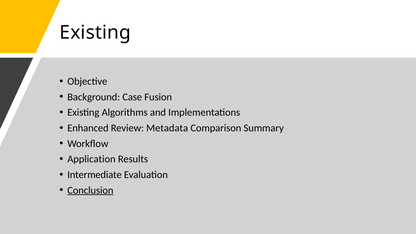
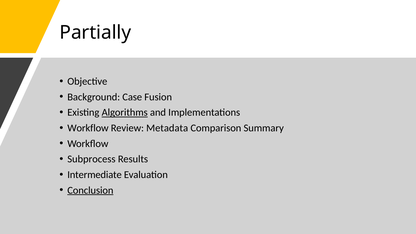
Existing: Existing -> Partially (95, 33)
Algorithms underline: none -> present (125, 112)
Enhanced: Enhanced -> Workflow (88, 128)
Application: Application -> Subprocess (91, 159)
